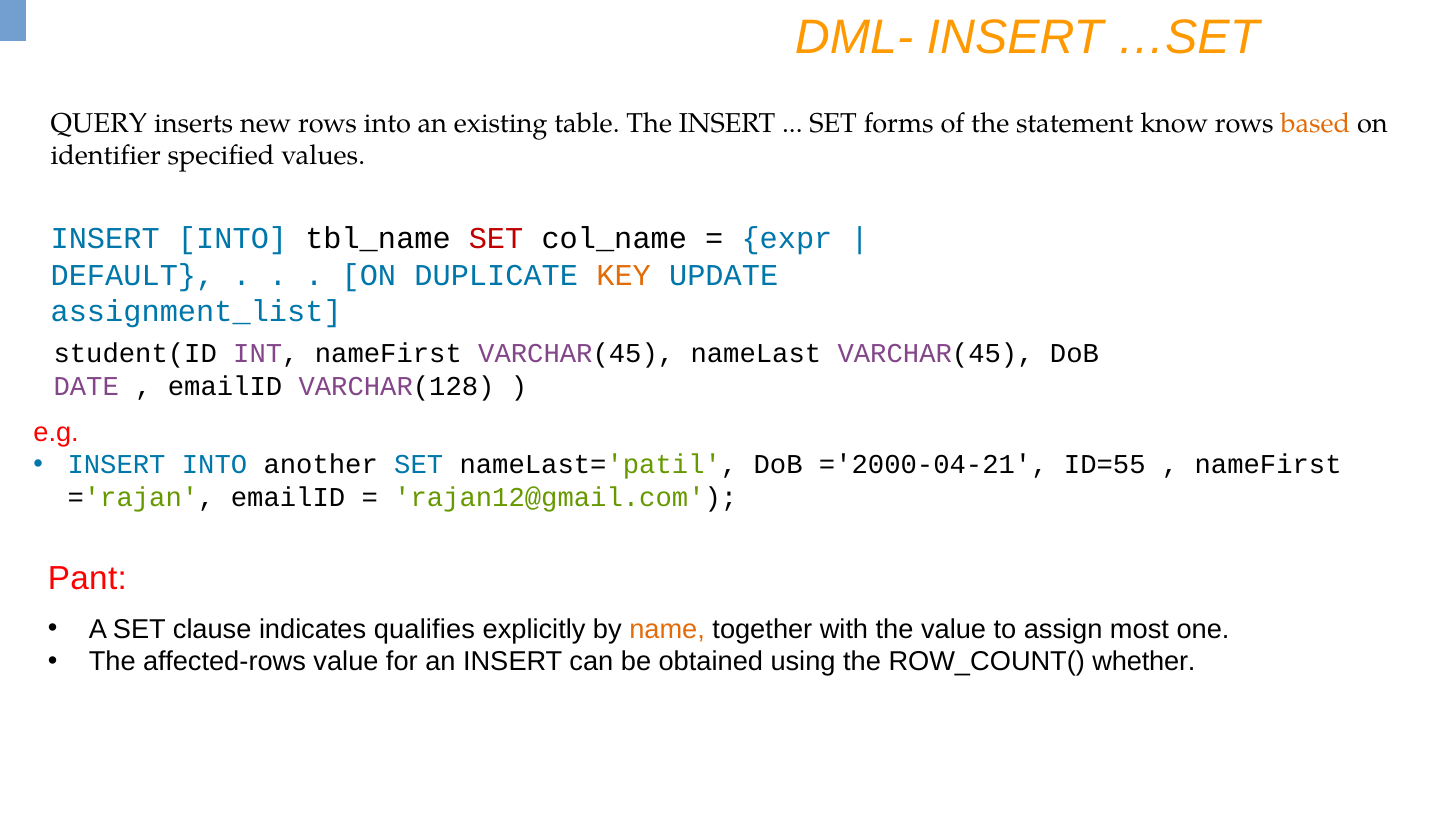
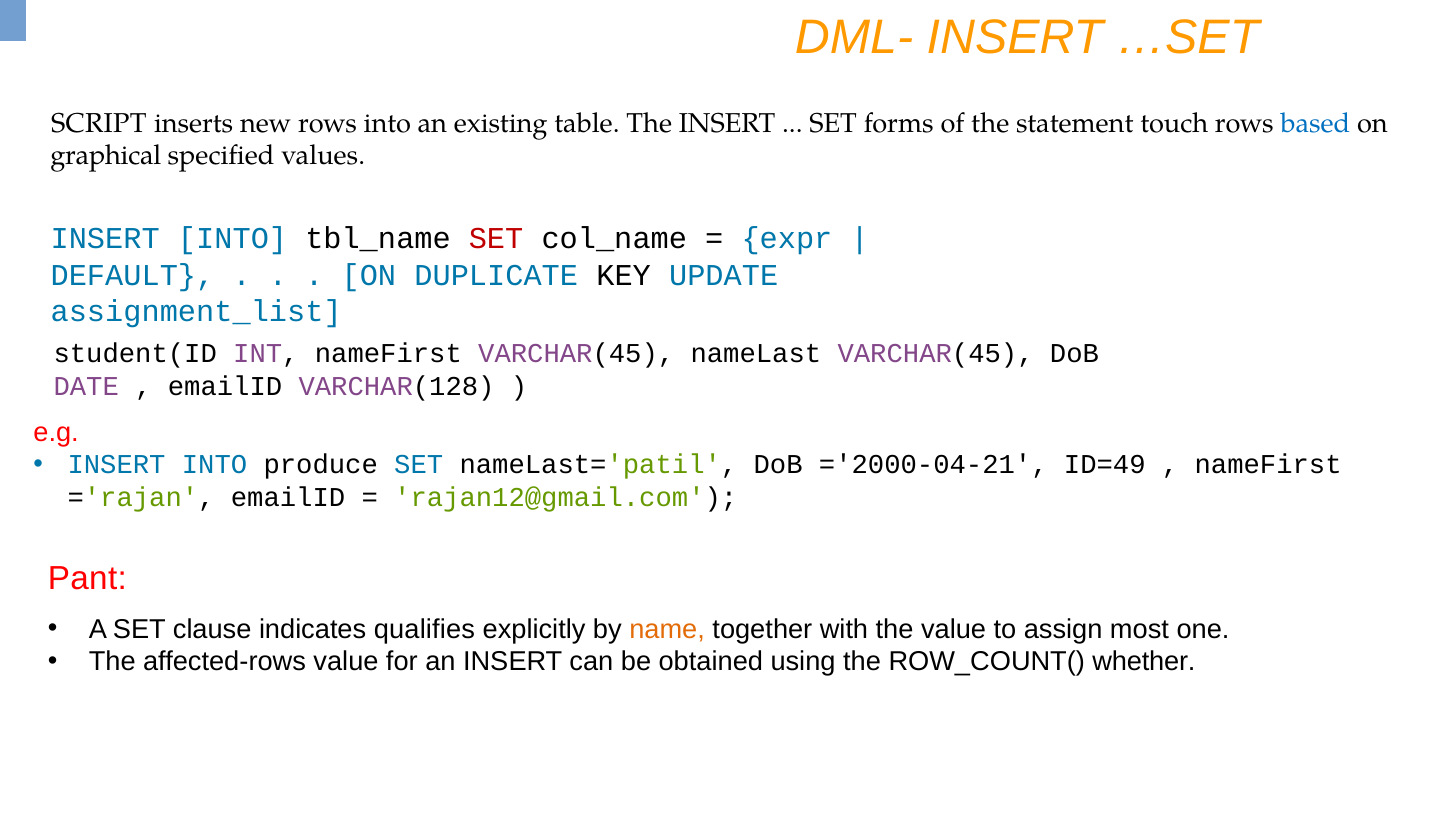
QUERY: QUERY -> SCRIPT (99, 123)
know: know -> touch (1174, 123)
based colour: orange -> blue (1315, 123)
identifier: identifier -> graphical (106, 156)
KEY colour: orange -> black (624, 275)
another: another -> produce (321, 465)
ID=55: ID=55 -> ID=49 (1105, 465)
